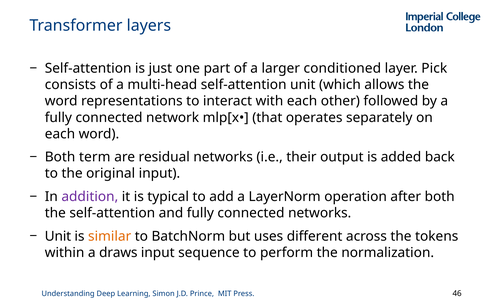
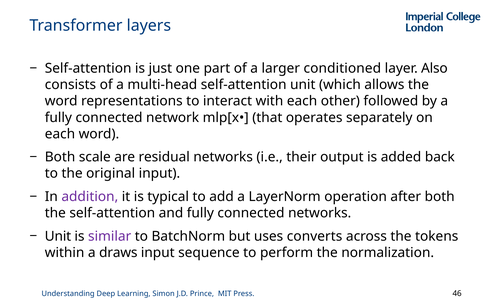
Pick: Pick -> Also (434, 68)
term: term -> scale (95, 157)
similar colour: orange -> purple (110, 236)
different: different -> converts (315, 236)
